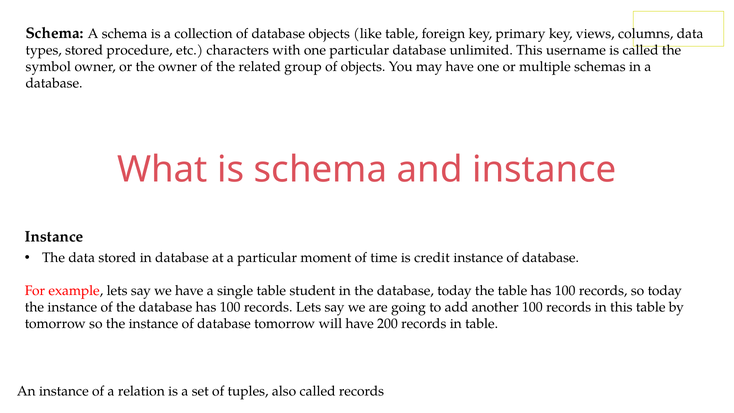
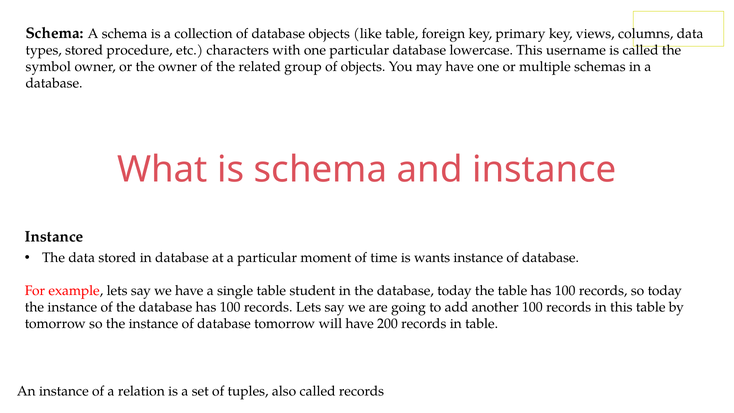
unlimited: unlimited -> lowercase (481, 50)
credit: credit -> wants (432, 258)
